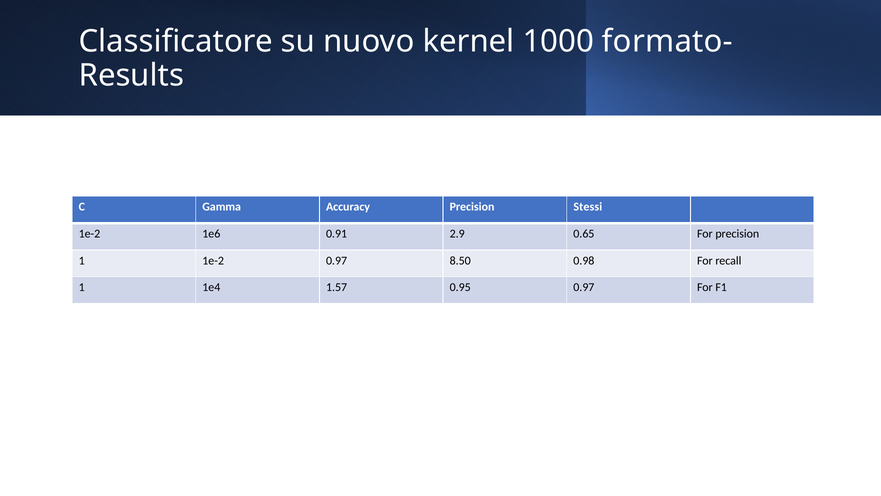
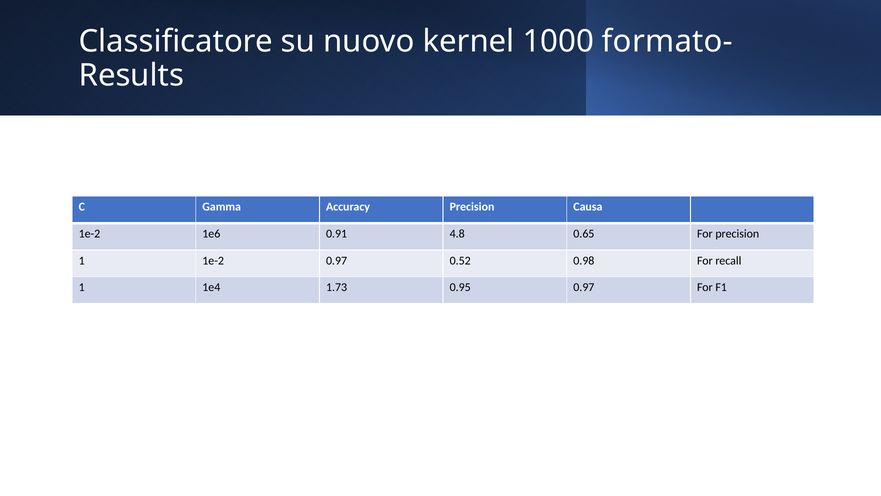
Stessi: Stessi -> Causa (588, 207)
2.9: 2.9 -> 4.8 (457, 234)
8.50: 8.50 -> 0.52 (460, 260)
1.57: 1.57 -> 1.73 (337, 287)
